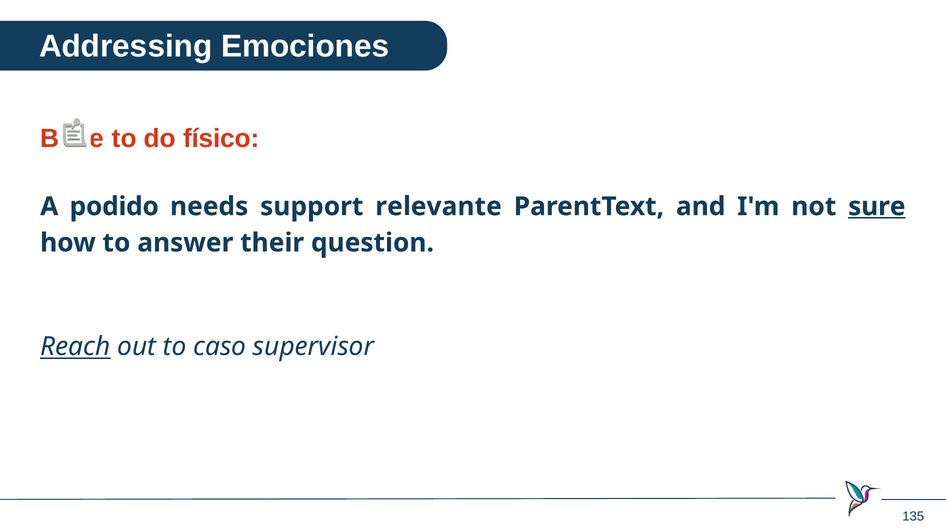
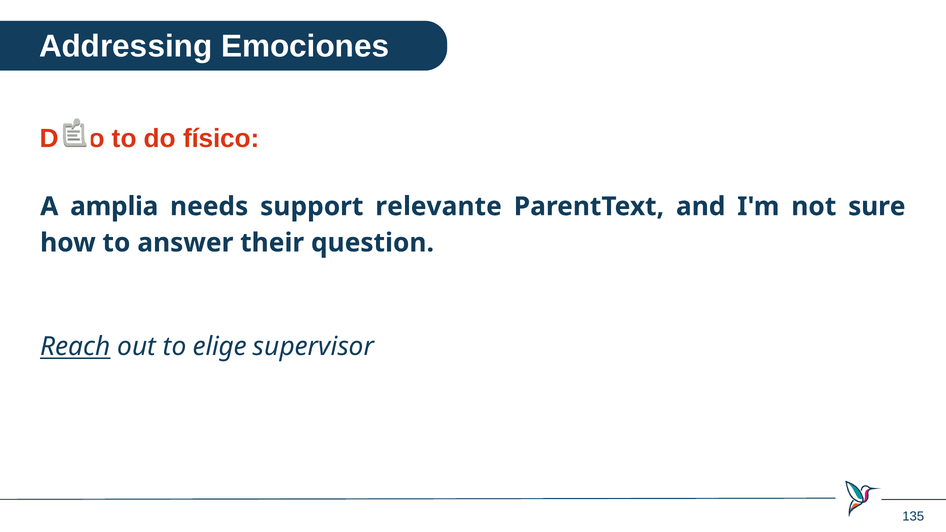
Base: Base -> Daño (72, 139)
podido: podido -> amplia (114, 207)
sure underline: present -> none (877, 207)
caso: caso -> elige (220, 347)
